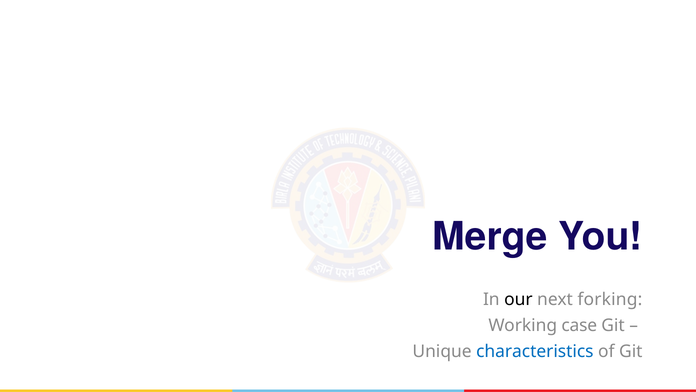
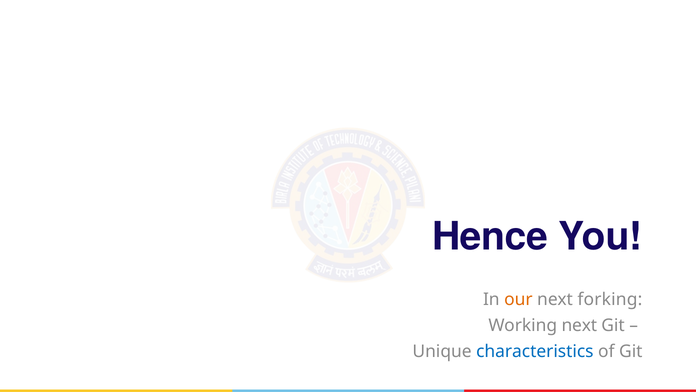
Merge: Merge -> Hence (490, 236)
our colour: black -> orange (518, 299)
Working case: case -> next (579, 325)
